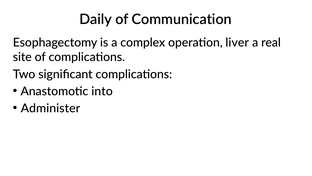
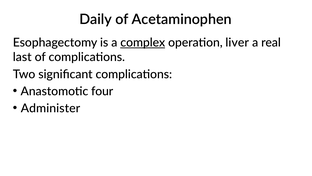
Communication: Communication -> Acetaminophen (182, 19)
complex underline: none -> present (143, 42)
site: site -> last (22, 57)
into: into -> four (102, 91)
